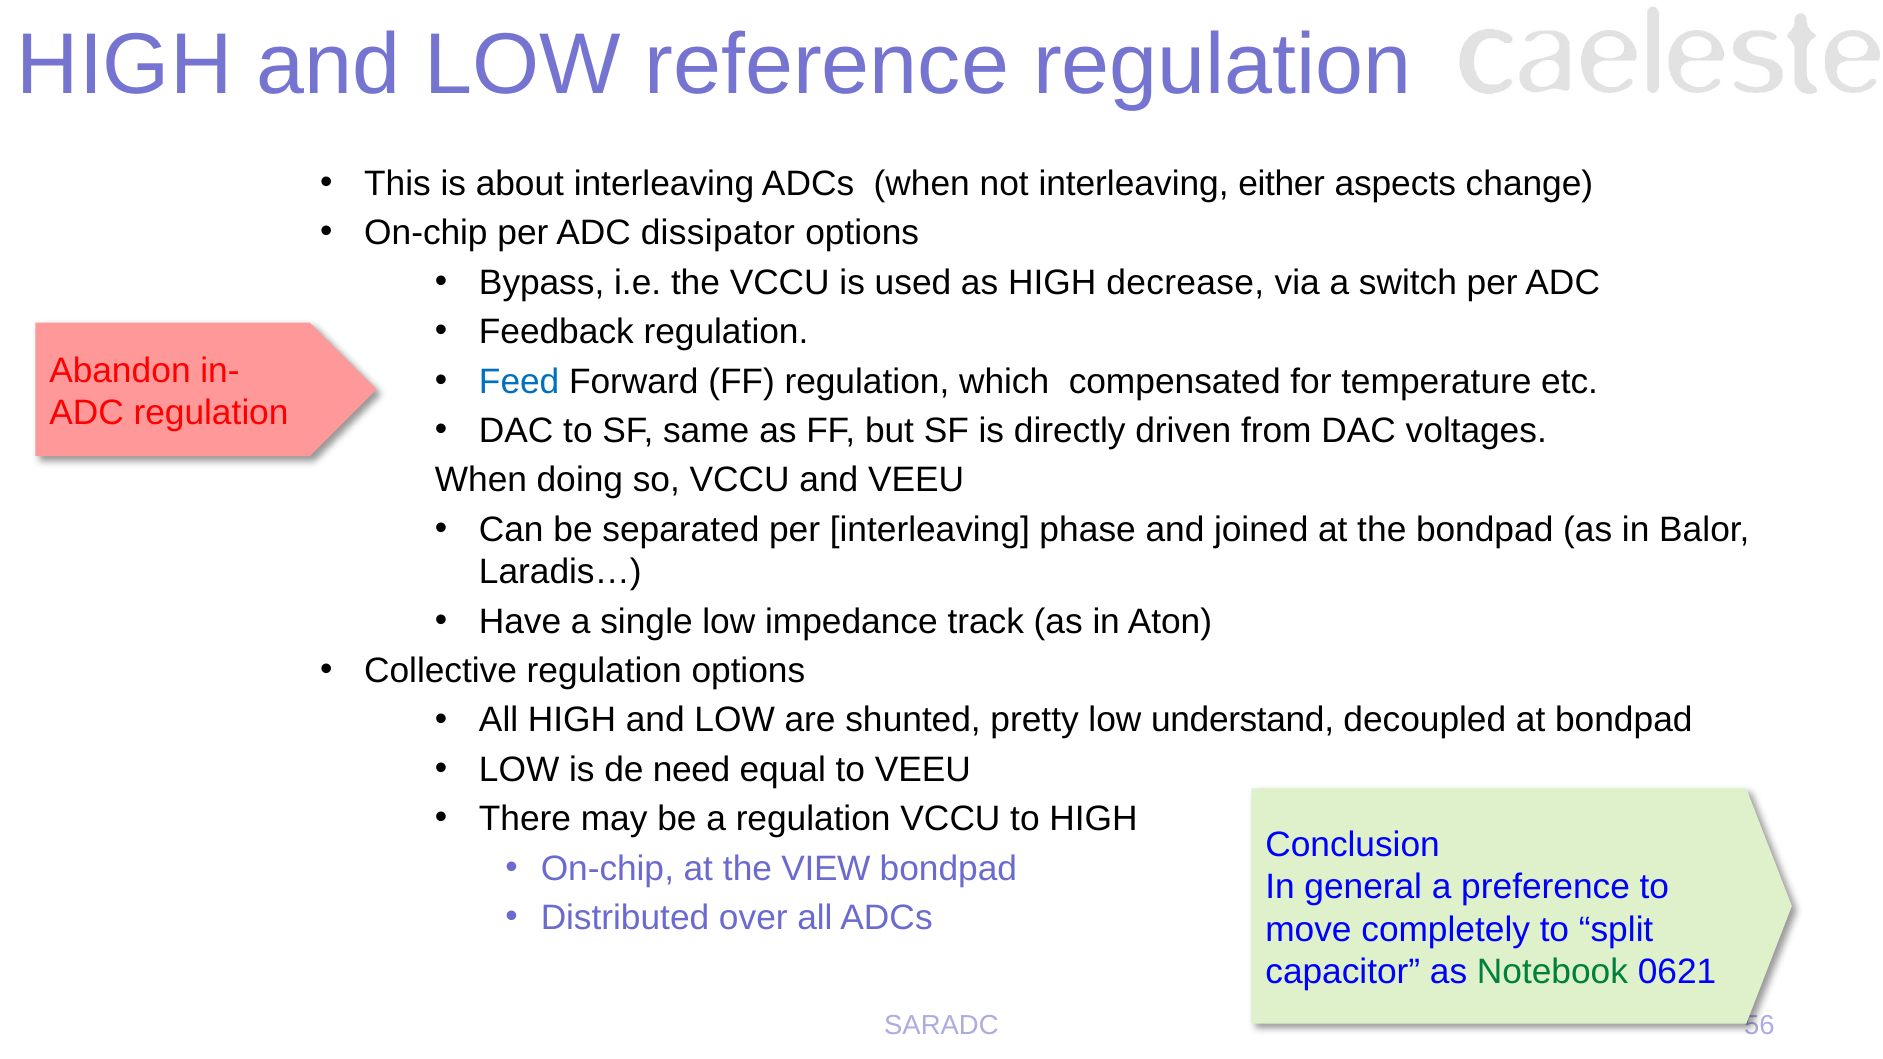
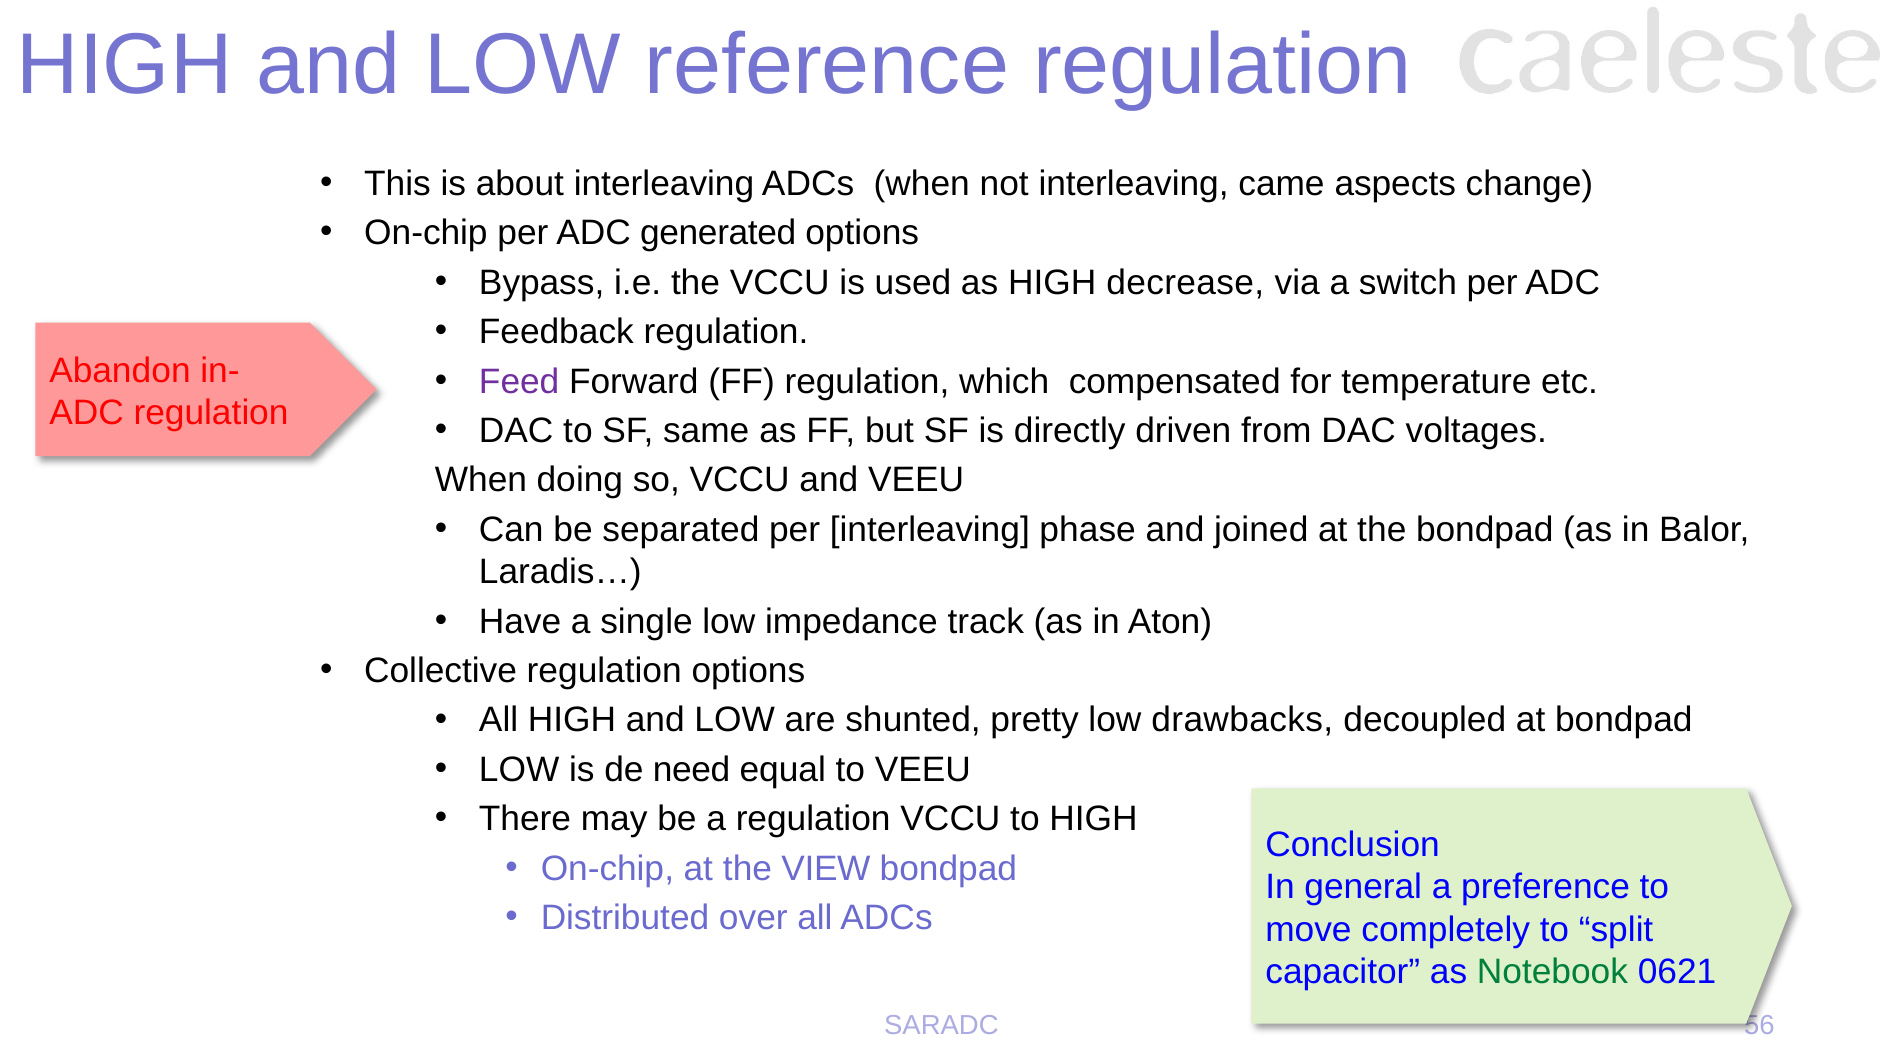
either: either -> came (1281, 184)
dissipator: dissipator -> generated (718, 233)
Feed colour: blue -> purple (519, 381)
understand: understand -> drawbacks (1242, 720)
